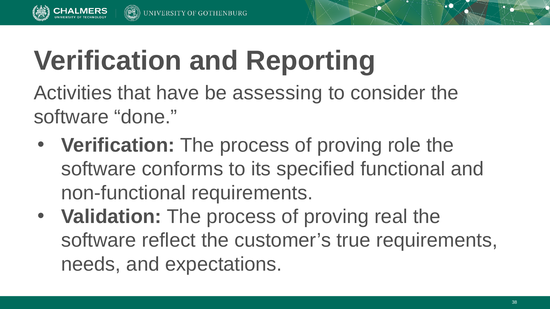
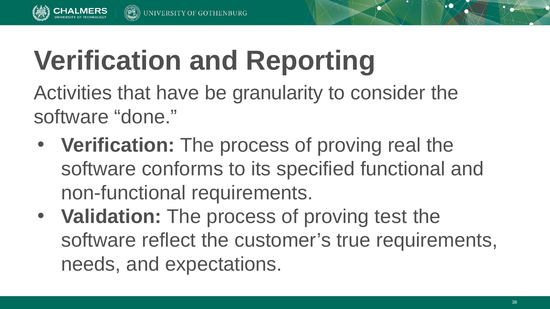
assessing: assessing -> granularity (278, 93)
role: role -> real (404, 145)
real: real -> test (391, 217)
